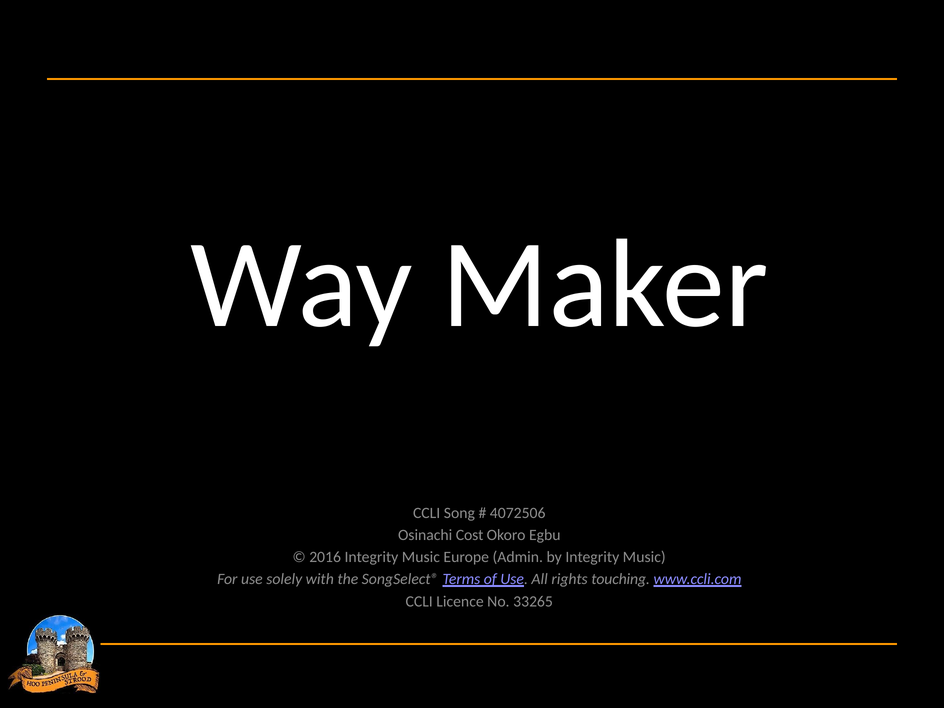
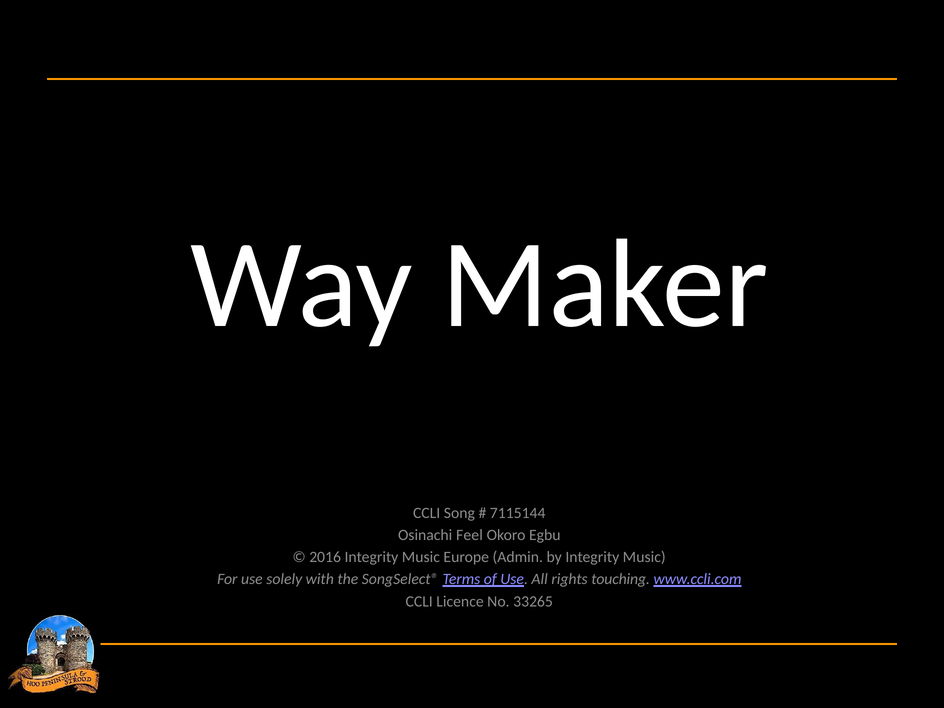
4072506: 4072506 -> 7115144 (518, 513)
Cost: Cost -> Feel (469, 535)
